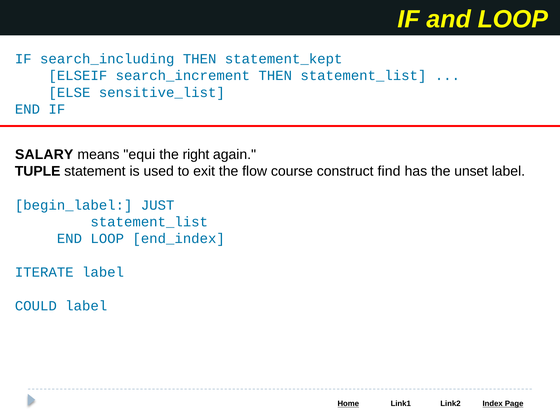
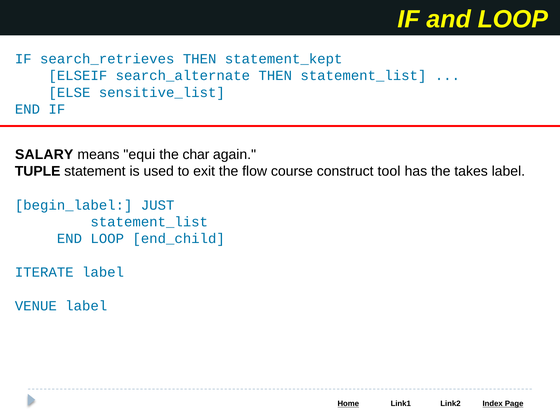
search_including: search_including -> search_retrieves (107, 59)
search_increment: search_increment -> search_alternate (183, 76)
right: right -> char (196, 155)
find: find -> tool (389, 171)
unset: unset -> takes (471, 171)
end_index: end_index -> end_child (179, 239)
COULD: COULD -> VENUE (36, 306)
